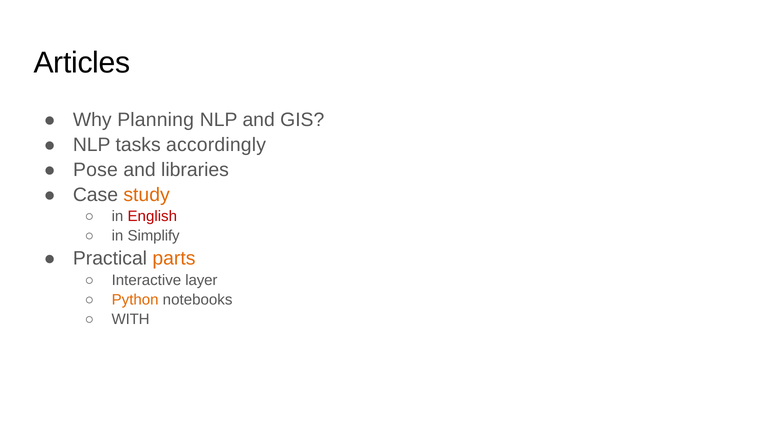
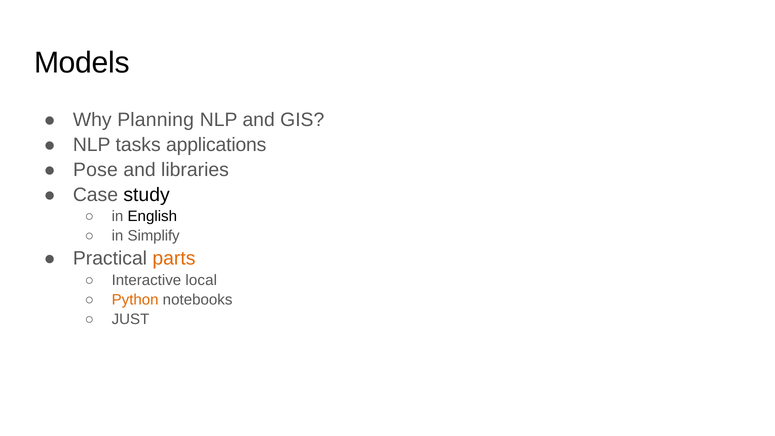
Articles: Articles -> Models (82, 63)
accordingly: accordingly -> applications (216, 145)
study colour: orange -> black (147, 195)
English colour: red -> black (152, 216)
layer: layer -> local (201, 280)
WITH: WITH -> JUST (131, 319)
